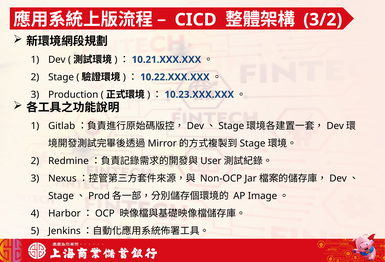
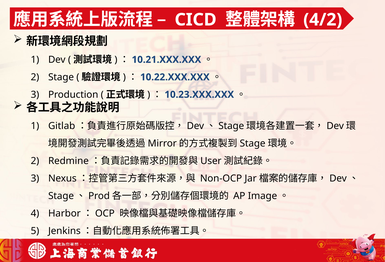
3/2: 3/2 -> 4/2 (323, 20)
